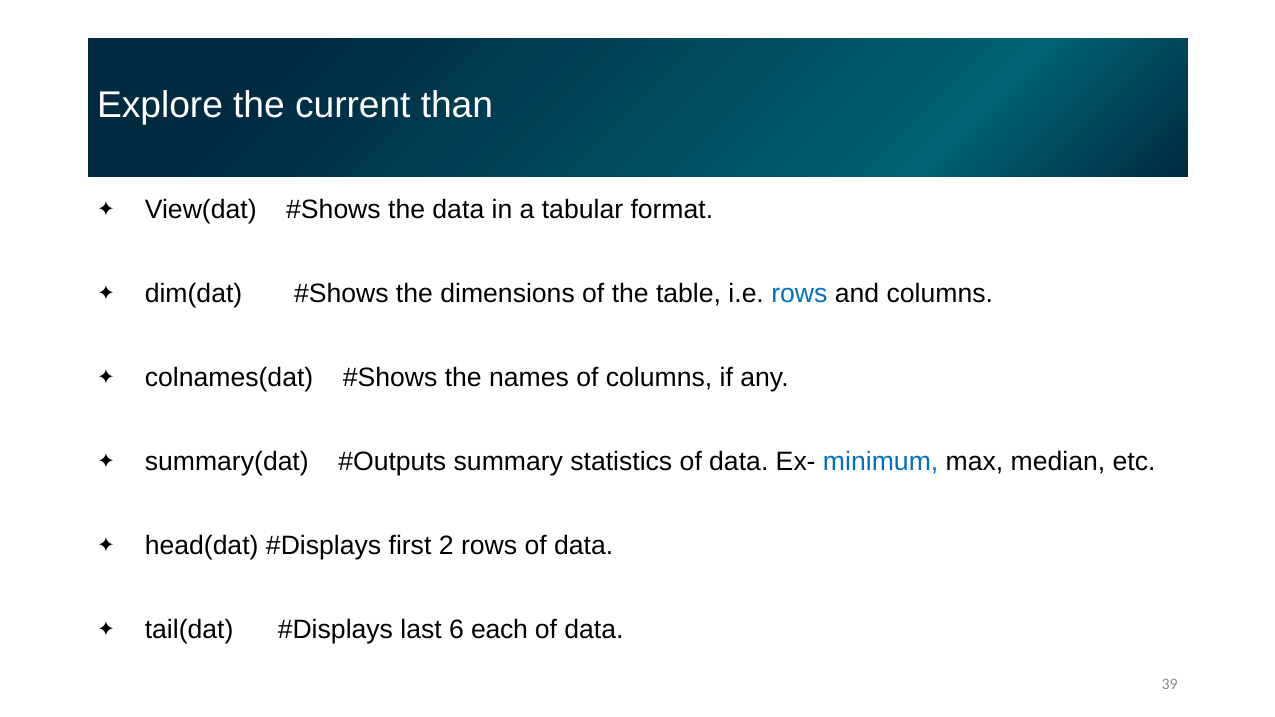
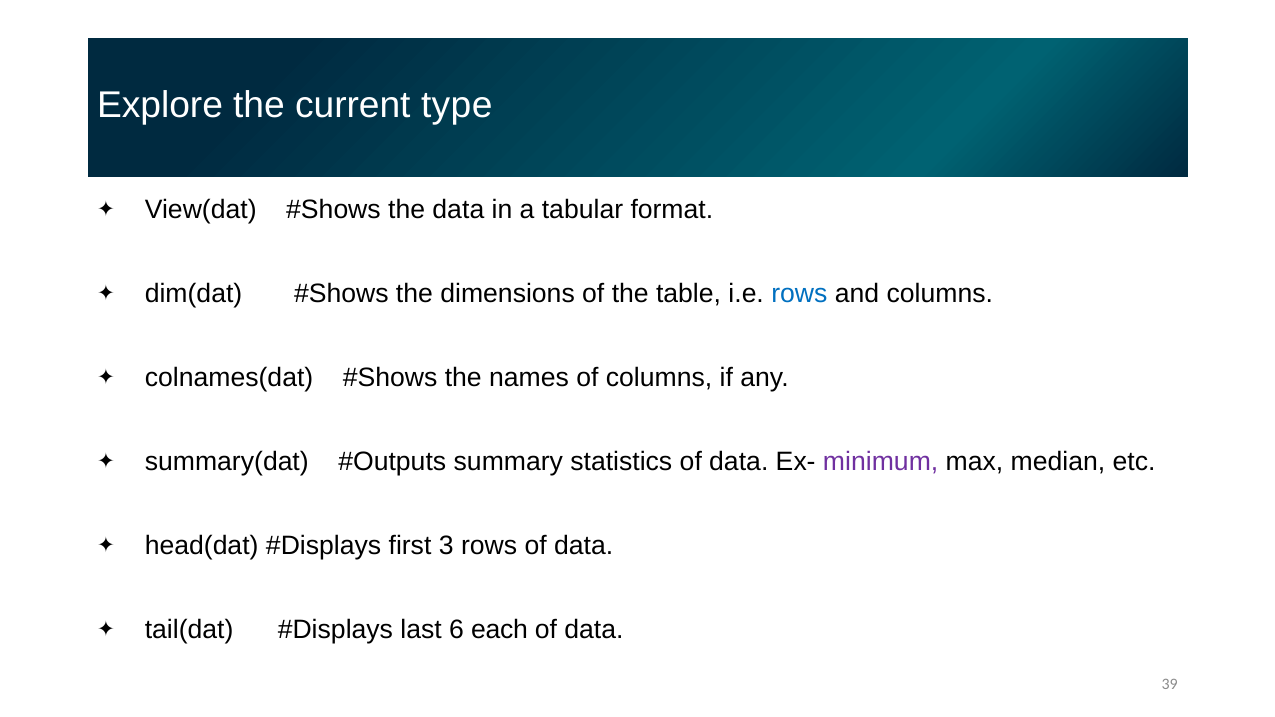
than: than -> type (457, 105)
minimum colour: blue -> purple (881, 462)
2: 2 -> 3 (446, 546)
